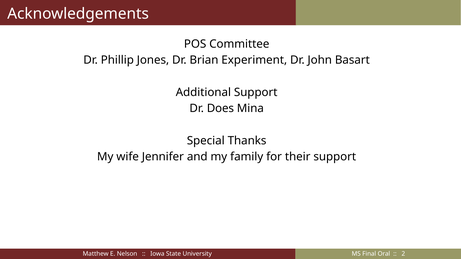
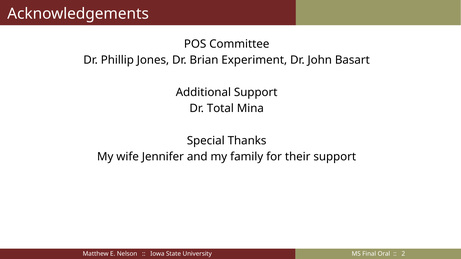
Does: Does -> Total (220, 109)
